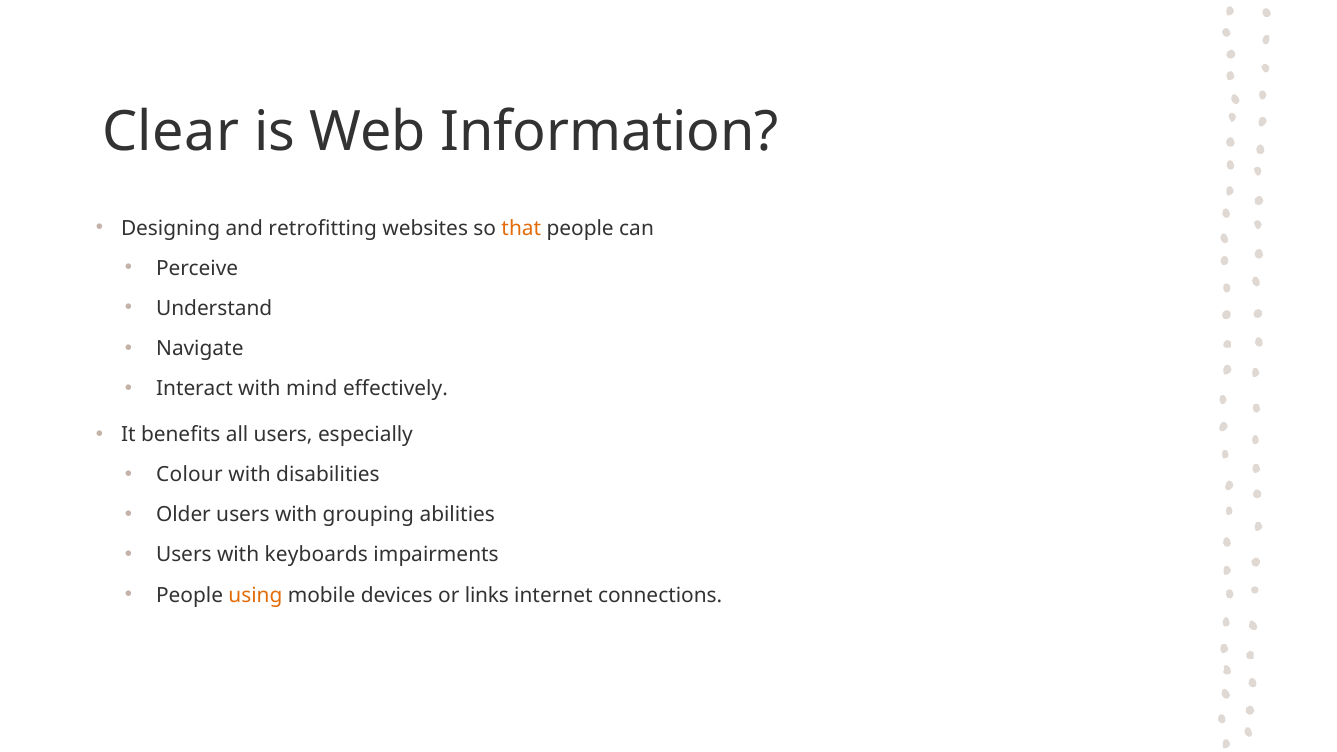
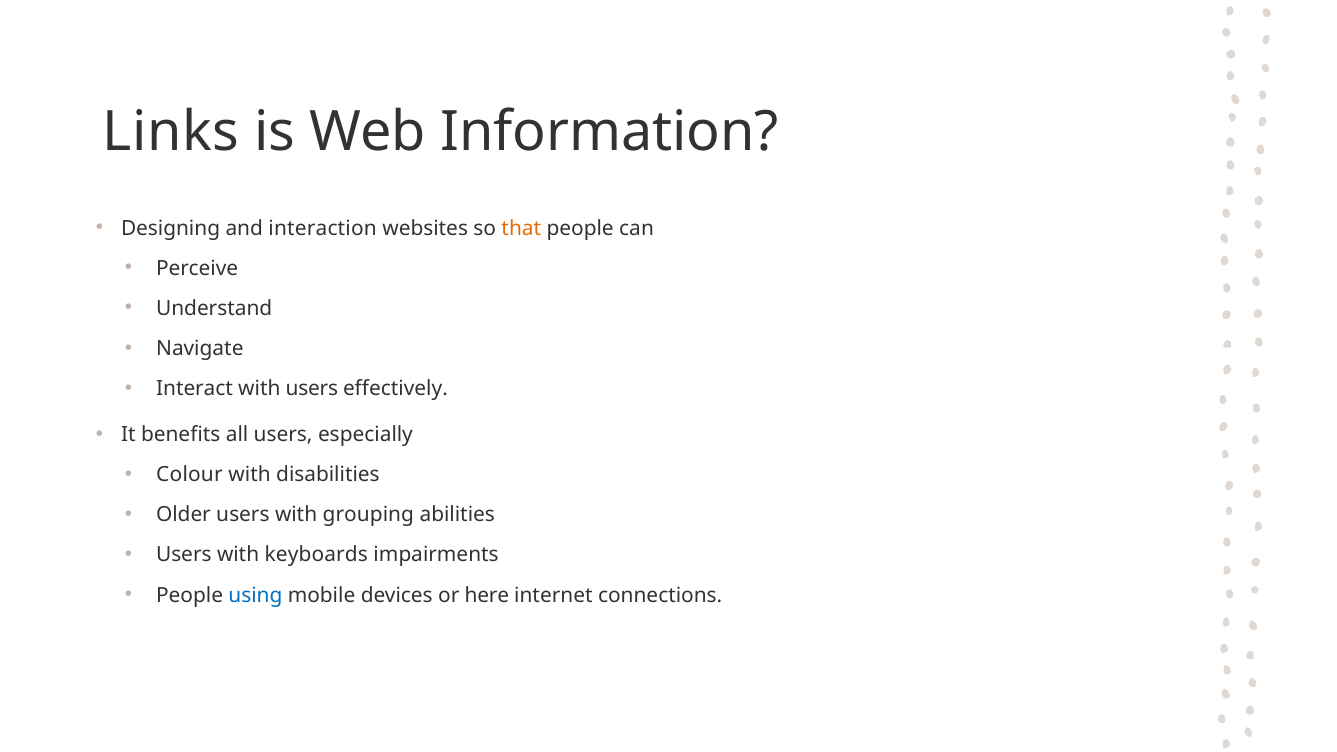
Clear: Clear -> Links (171, 132)
retrofitting: retrofitting -> interaction (323, 228)
with mind: mind -> users (312, 389)
using colour: orange -> blue (255, 595)
links: links -> here (487, 595)
